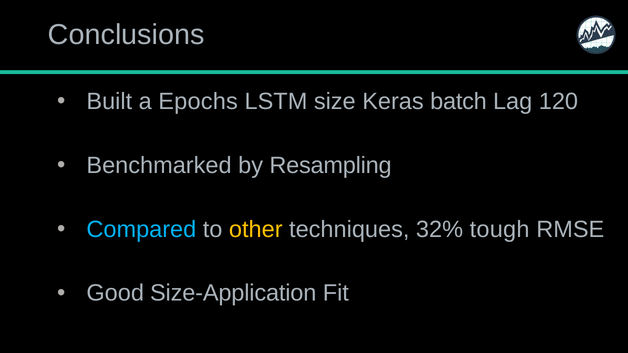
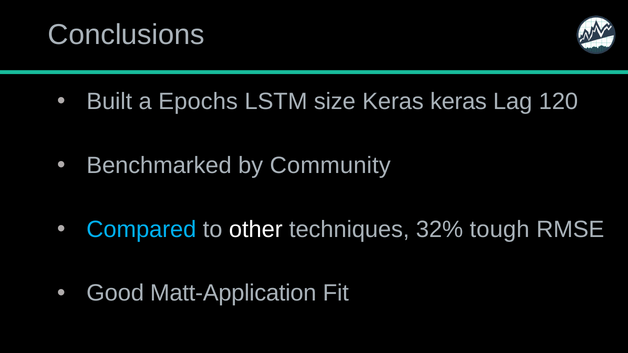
Keras batch: batch -> keras (458, 102)
Resampling: Resampling -> Community (330, 165)
other colour: yellow -> white (256, 229)
Size-Application: Size-Application -> Matt-Application (233, 293)
